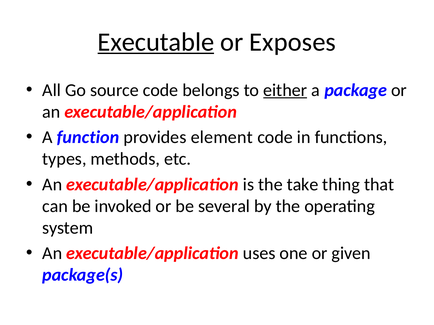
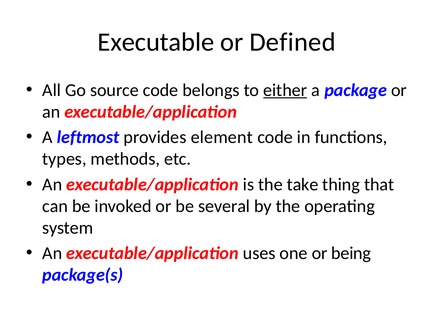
Executable underline: present -> none (156, 42)
Exposes: Exposes -> Defined (293, 42)
function: function -> leftmost (88, 137)
given: given -> being (351, 254)
